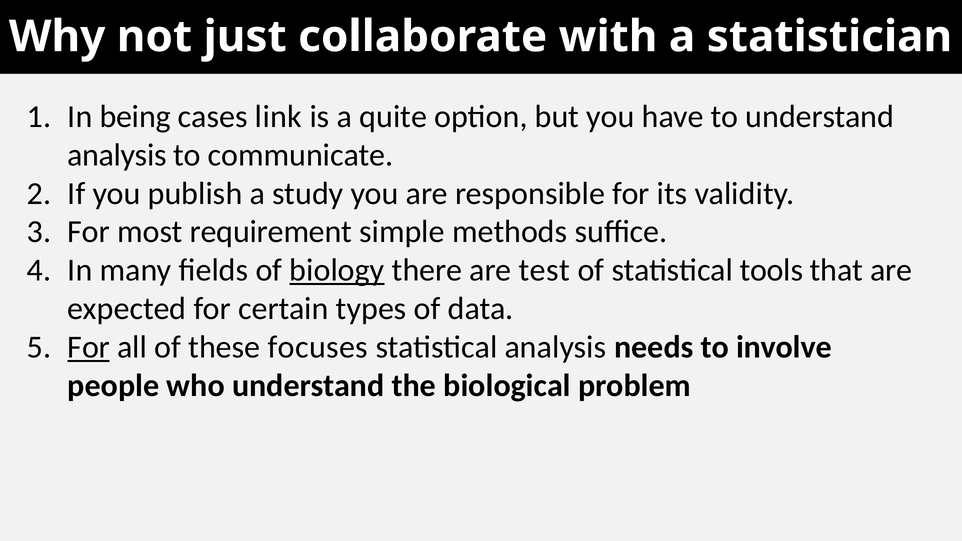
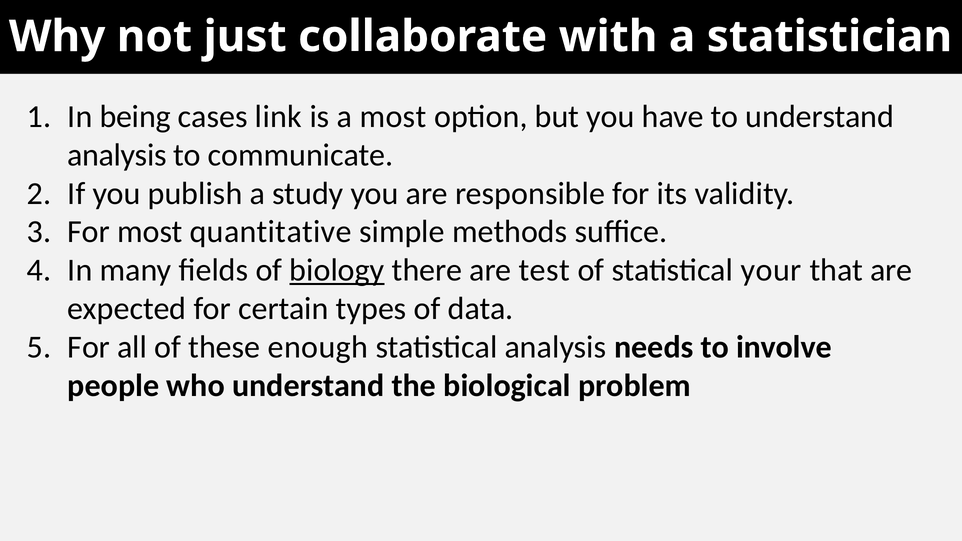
a quite: quite -> most (393, 117)
requirement: requirement -> quantitative (271, 232)
tools: tools -> your (771, 270)
For underline: present -> none (89, 347)
focuses: focuses -> enough (318, 347)
